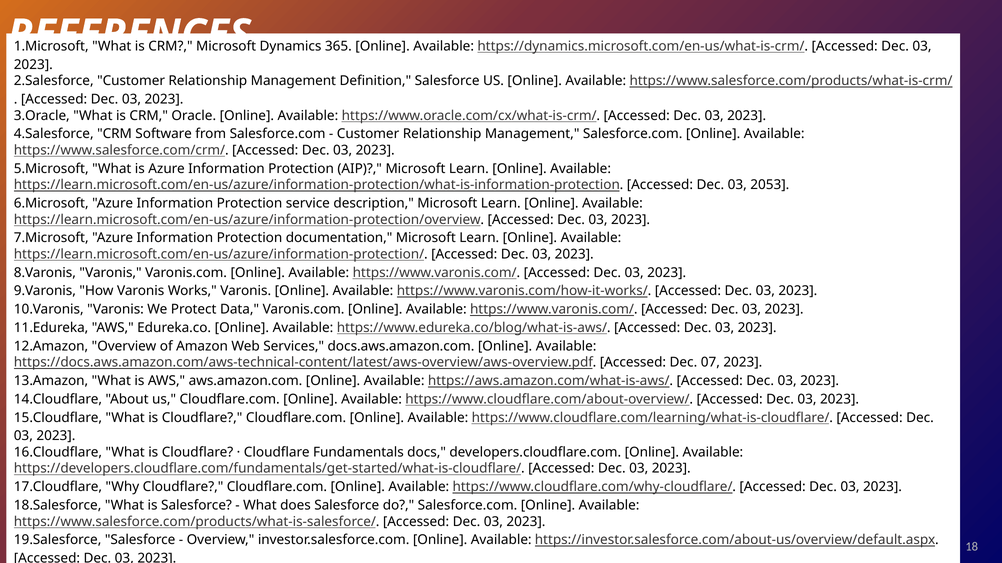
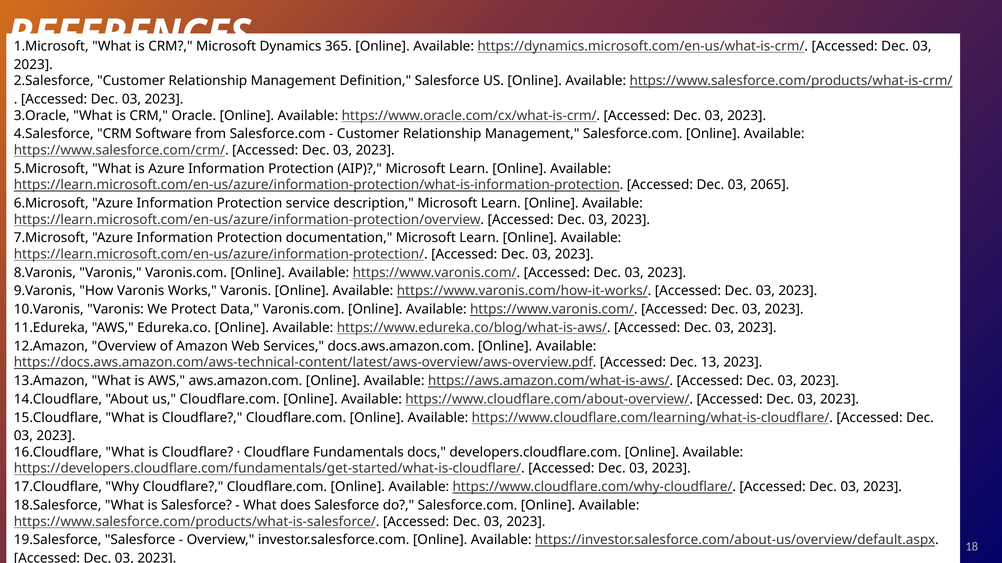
2053: 2053 -> 2065 (770, 185)
07: 07 -> 13 (710, 363)
